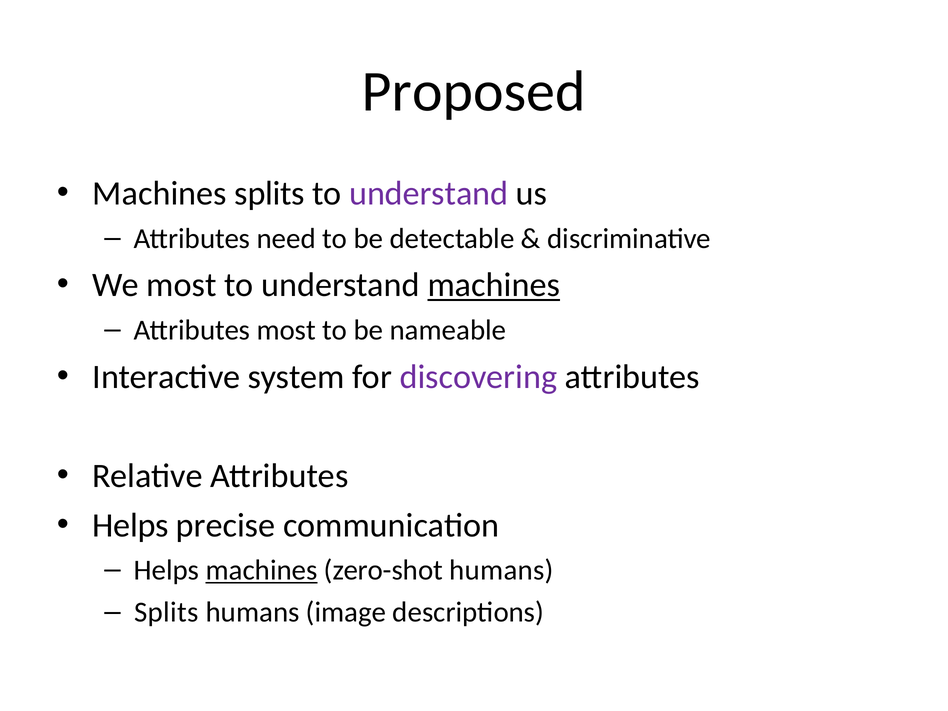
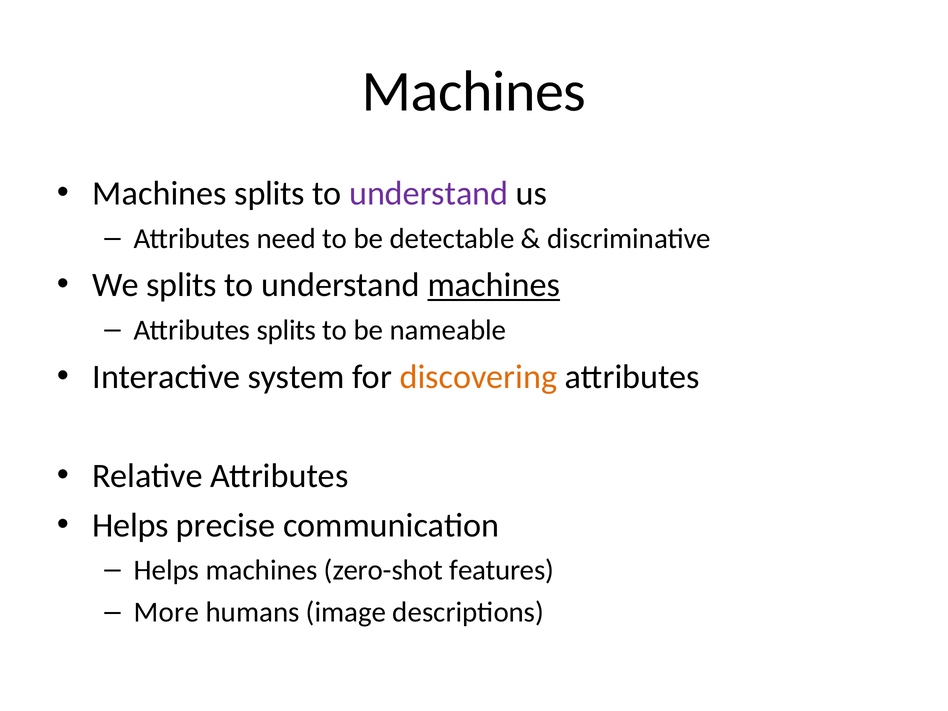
Proposed: Proposed -> Machines (474, 92)
We most: most -> splits (182, 285)
Attributes most: most -> splits (286, 330)
discovering colour: purple -> orange (478, 377)
machines underline: present -> none (262, 570)
zero-shot humans: humans -> features (502, 570)
Splits: Splits -> More (166, 612)
